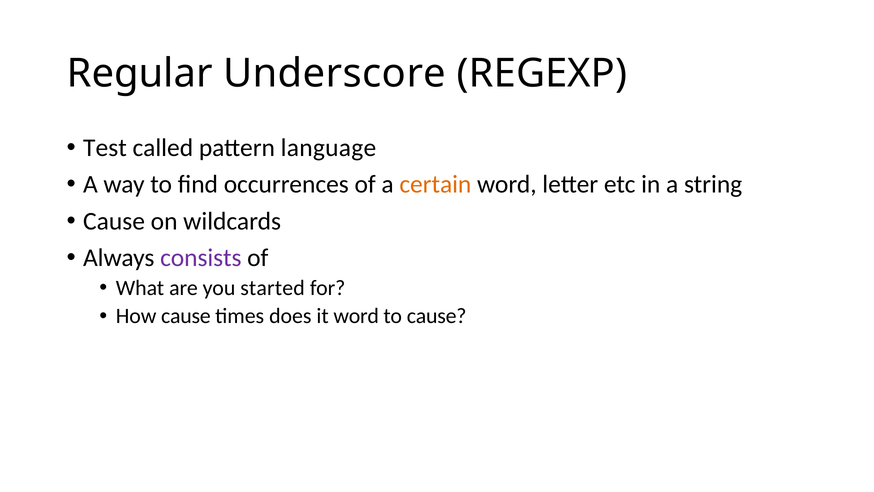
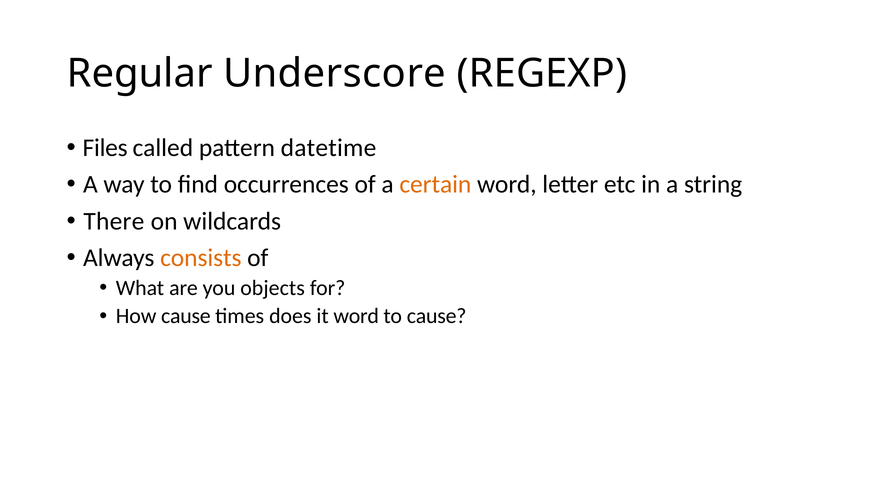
Test: Test -> Files (105, 148)
language: language -> datetime (329, 148)
Cause: Cause -> There (114, 221)
consists colour: purple -> orange (201, 258)
started: started -> objects (273, 288)
